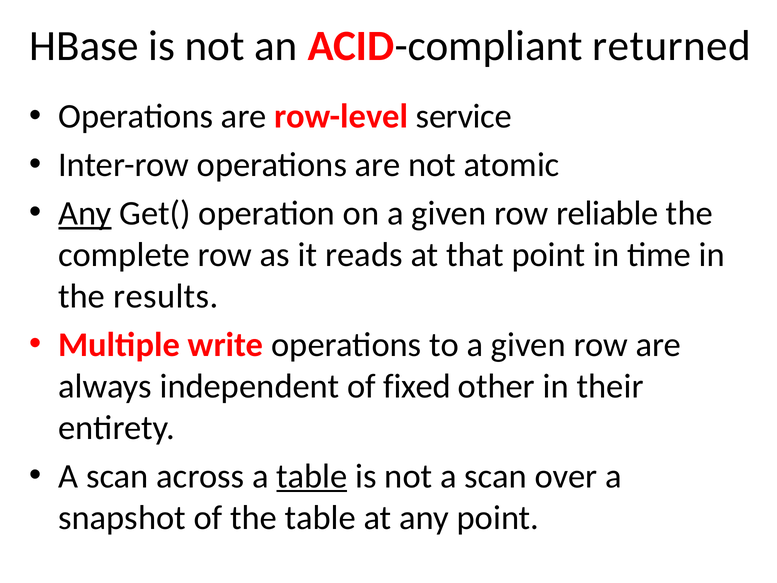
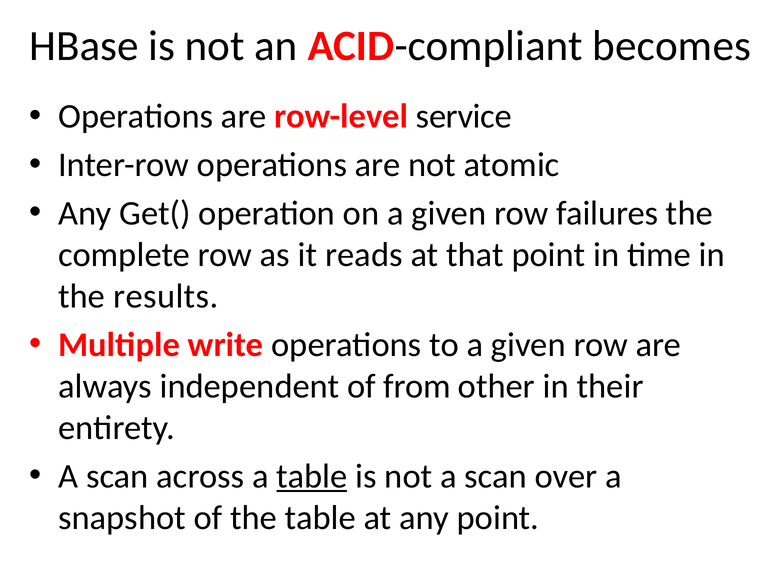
returned: returned -> becomes (672, 46)
Any underline: present -> none (85, 213)
reliable: reliable -> failures (607, 213)
fixed: fixed -> from (417, 386)
